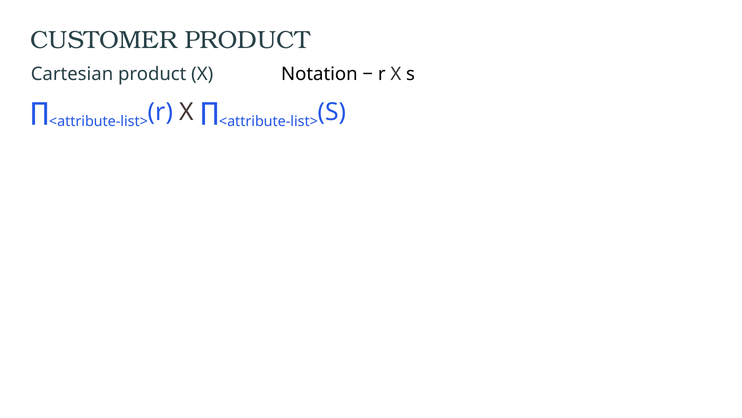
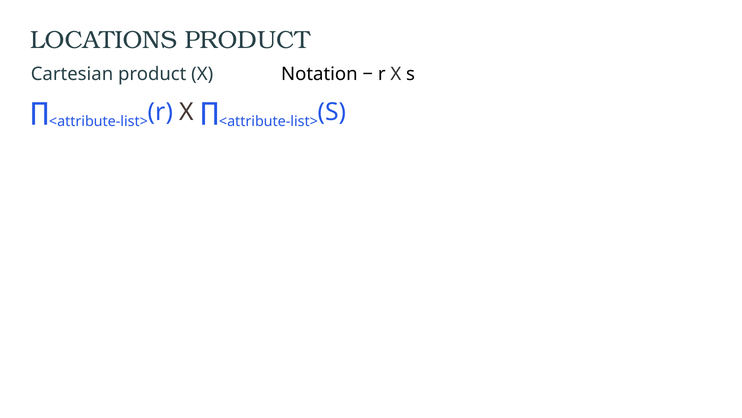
CUSTOMER: CUSTOMER -> LOCATIONS (104, 40)
